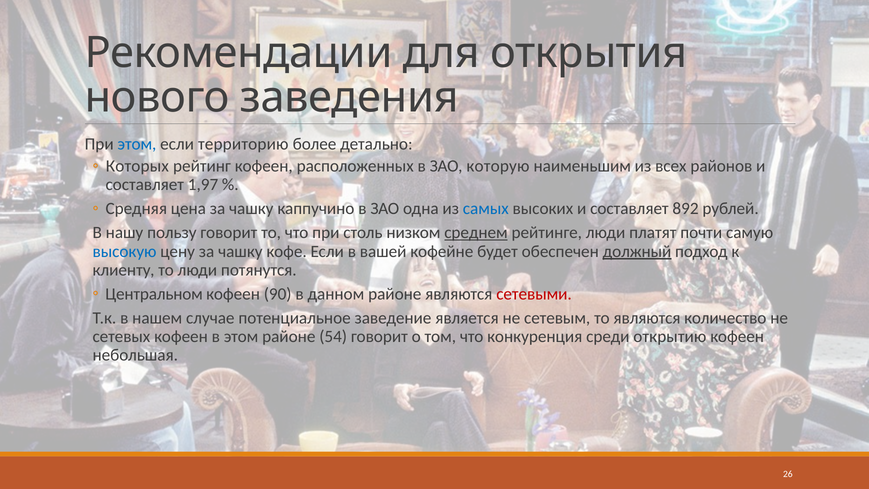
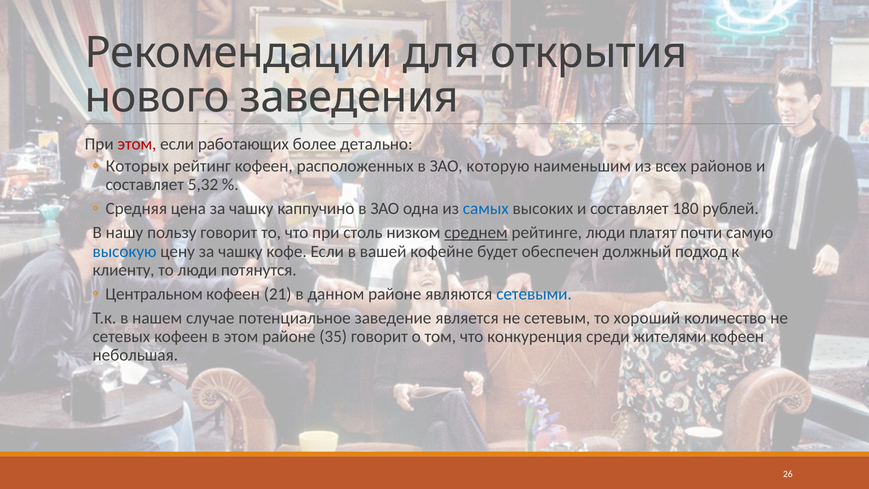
этом colour: blue -> red (137, 144)
территорию: территорию -> работающих (243, 144)
1,97: 1,97 -> 5,32 (203, 185)
892: 892 -> 180 (686, 209)
должный underline: present -> none (637, 251)
90: 90 -> 21 (278, 294)
сетевыми colour: red -> blue (534, 294)
то являются: являются -> хороший (647, 318)
54: 54 -> 35 (333, 336)
открытию: открытию -> жителями (670, 336)
